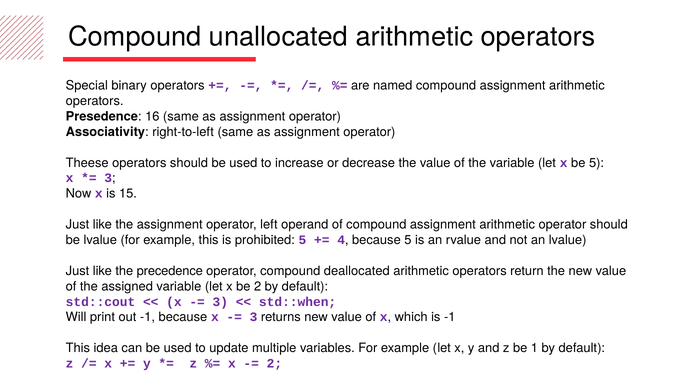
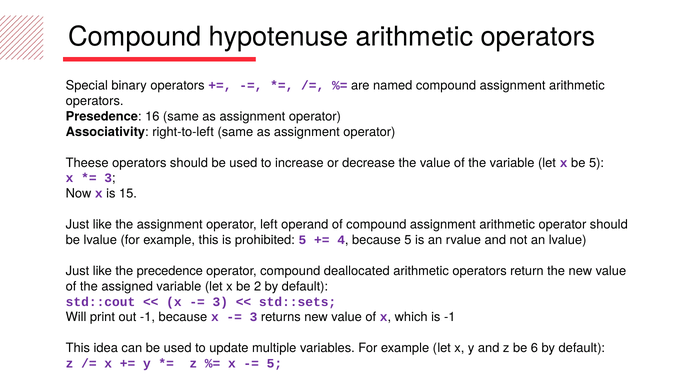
unallocated: unallocated -> hypotenuse (279, 37)
std::when: std::when -> std::sets (298, 302)
1: 1 -> 6 (534, 348)
2: 2 -> 5 (274, 364)
